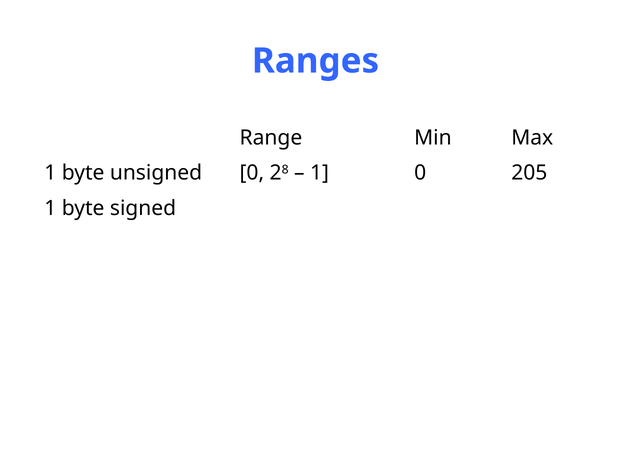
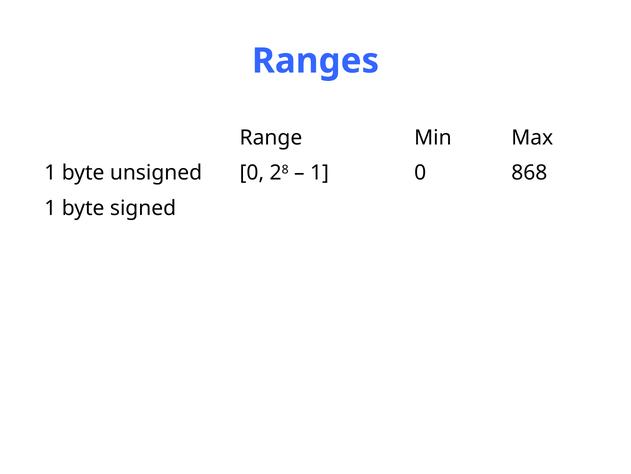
205: 205 -> 868 (529, 173)
